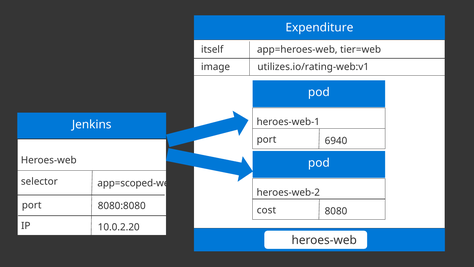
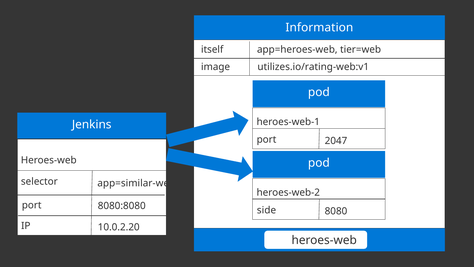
Expenditure: Expenditure -> Information (319, 27)
6940: 6940 -> 2047 (336, 141)
app=scoped-web: app=scoped-web -> app=similar-web (136, 183)
cost: cost -> side (266, 210)
